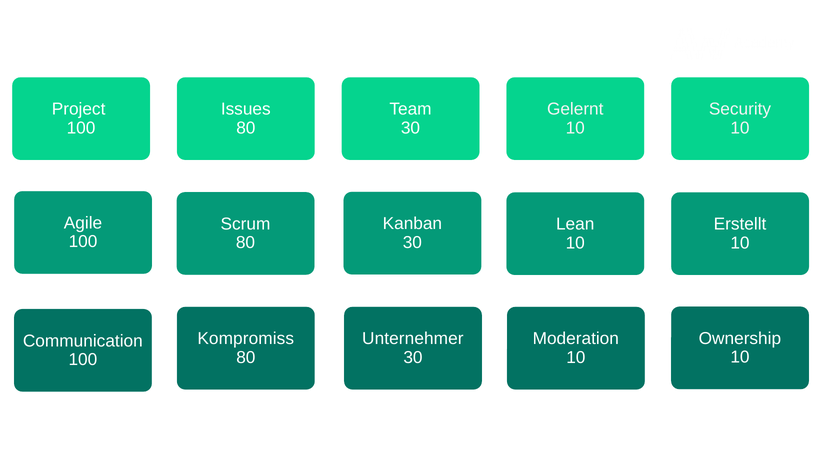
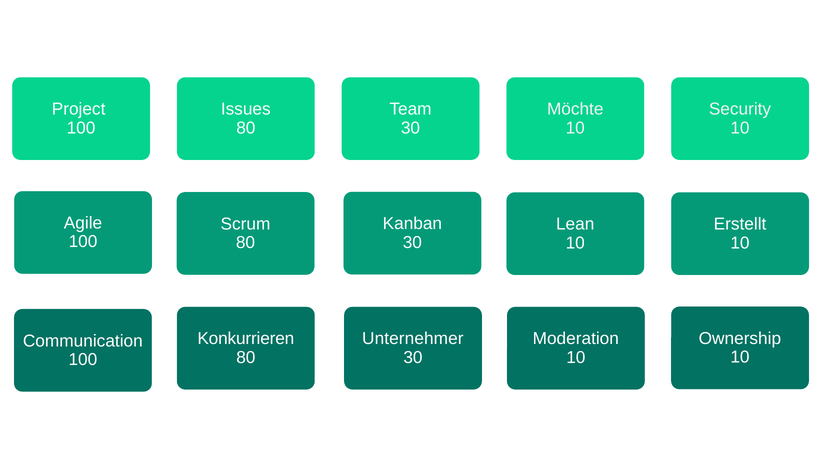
Gelernt: Gelernt -> Möchte (575, 109)
Kompromiss: Kompromiss -> Konkurrieren (246, 339)
